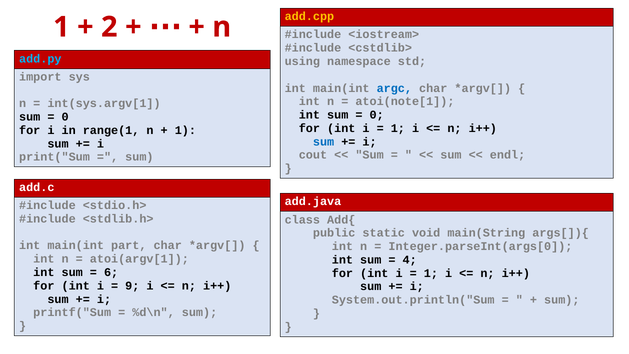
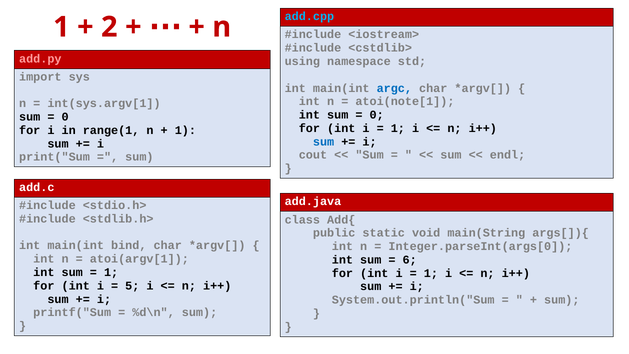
add.cpp colour: yellow -> light blue (309, 16)
add.py colour: light blue -> pink (40, 59)
part: part -> bind (129, 245)
4: 4 -> 6 (410, 260)
6: 6 -> 1 (111, 272)
9: 9 -> 5 (132, 286)
